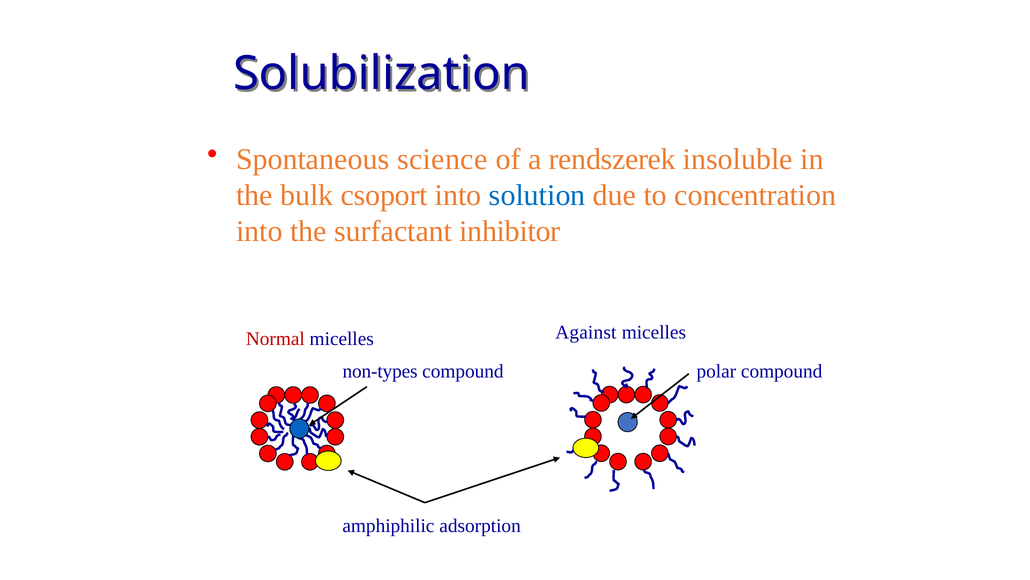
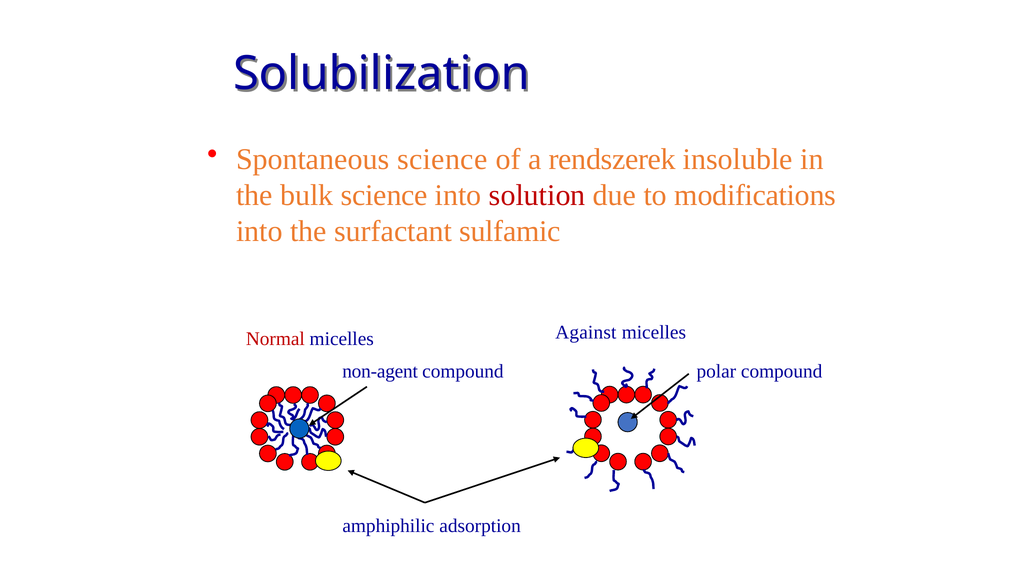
bulk csoport: csoport -> science (384, 195)
solution colour: blue -> red (537, 195)
concentration: concentration -> modifications (755, 195)
inhibitor: inhibitor -> sulfamic (510, 231)
non-types: non-types -> non-agent (380, 371)
